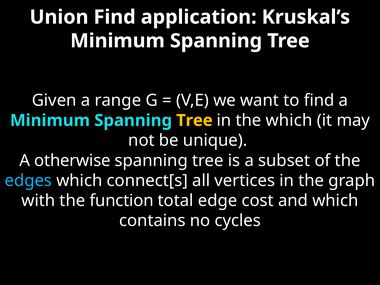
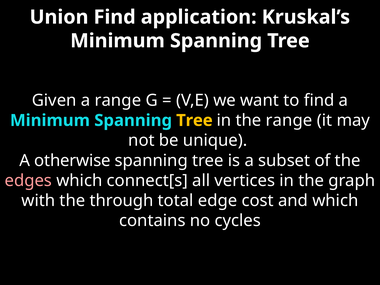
the which: which -> range (289, 120)
edges colour: light blue -> pink (28, 181)
function: function -> through (122, 201)
